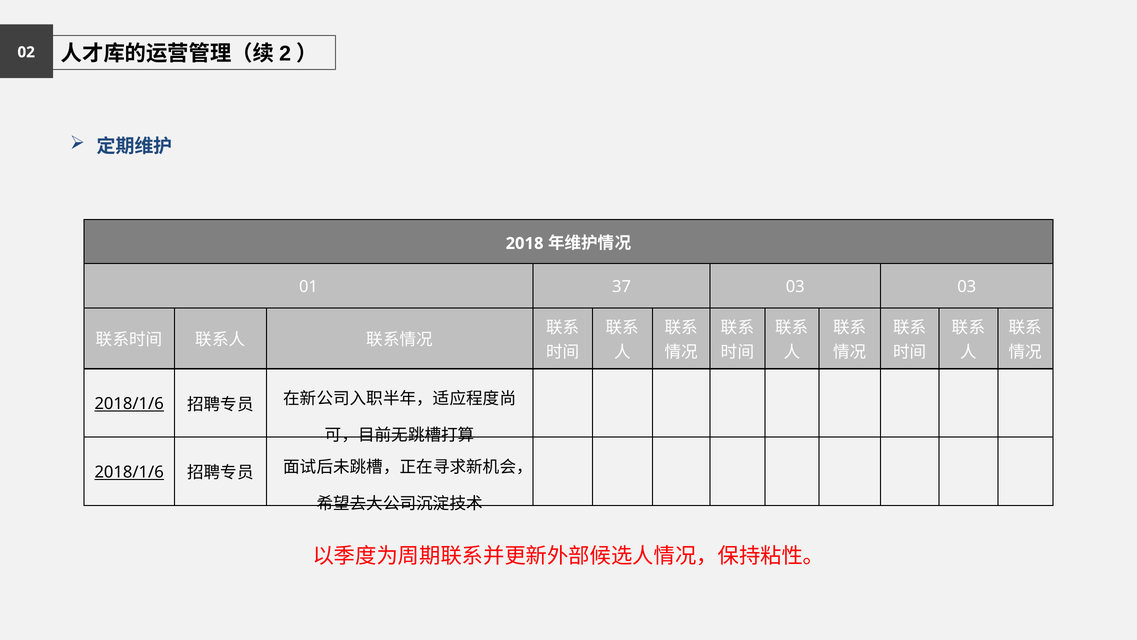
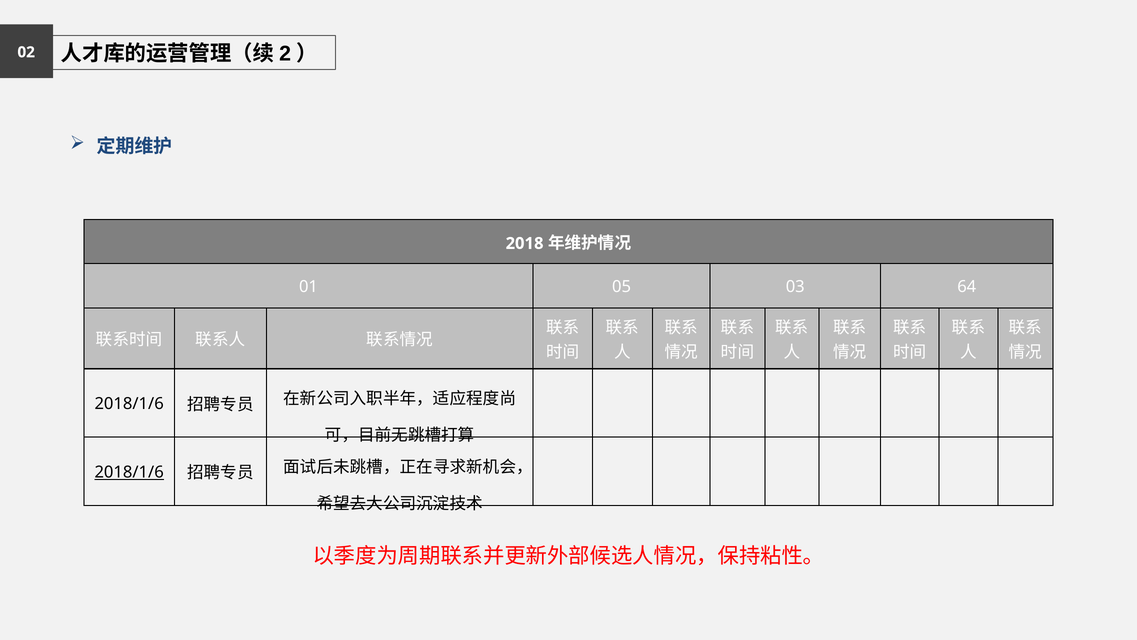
37: 37 -> 05 (622, 287)
03 03: 03 -> 64 (967, 287)
2018/1/6 underline: present -> none (129, 404)
